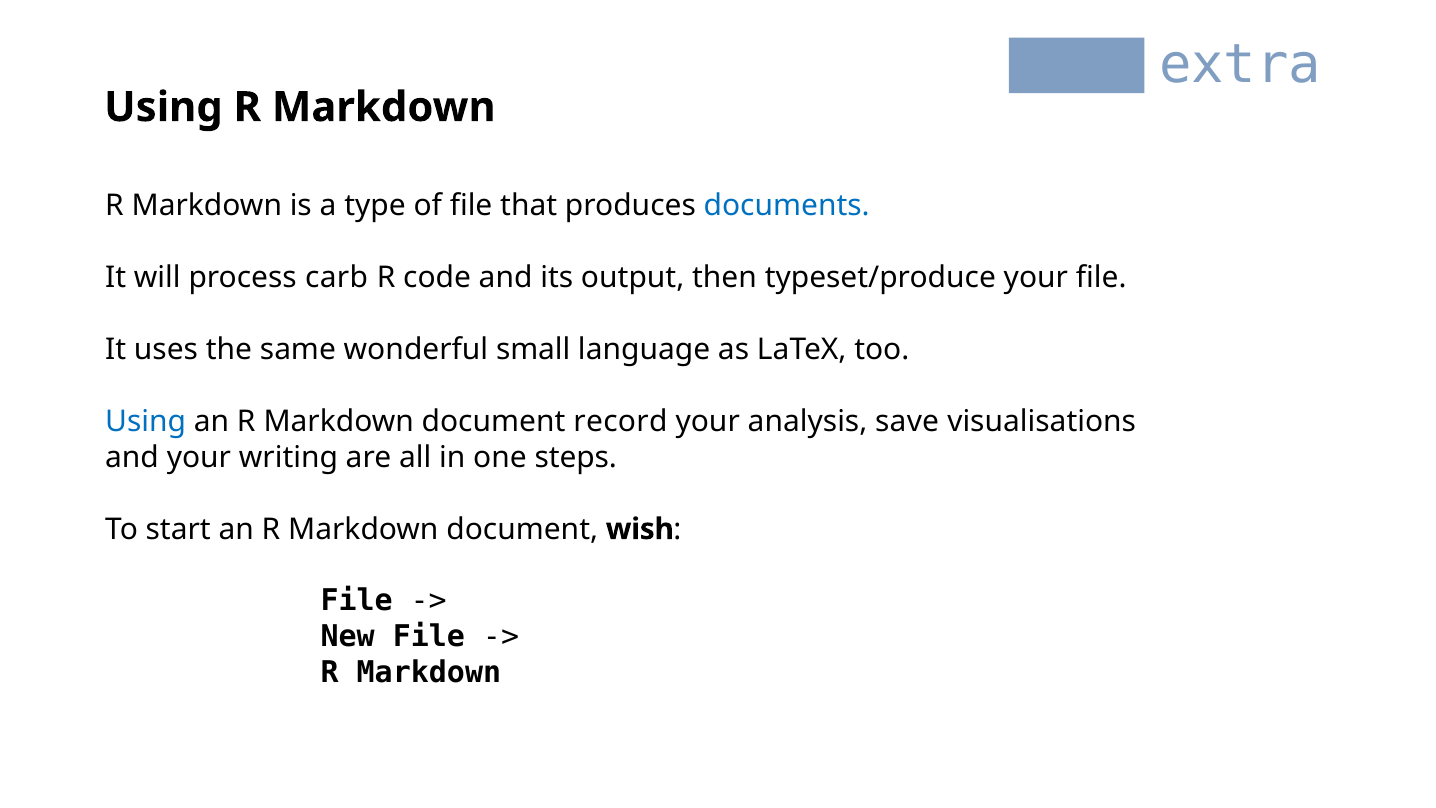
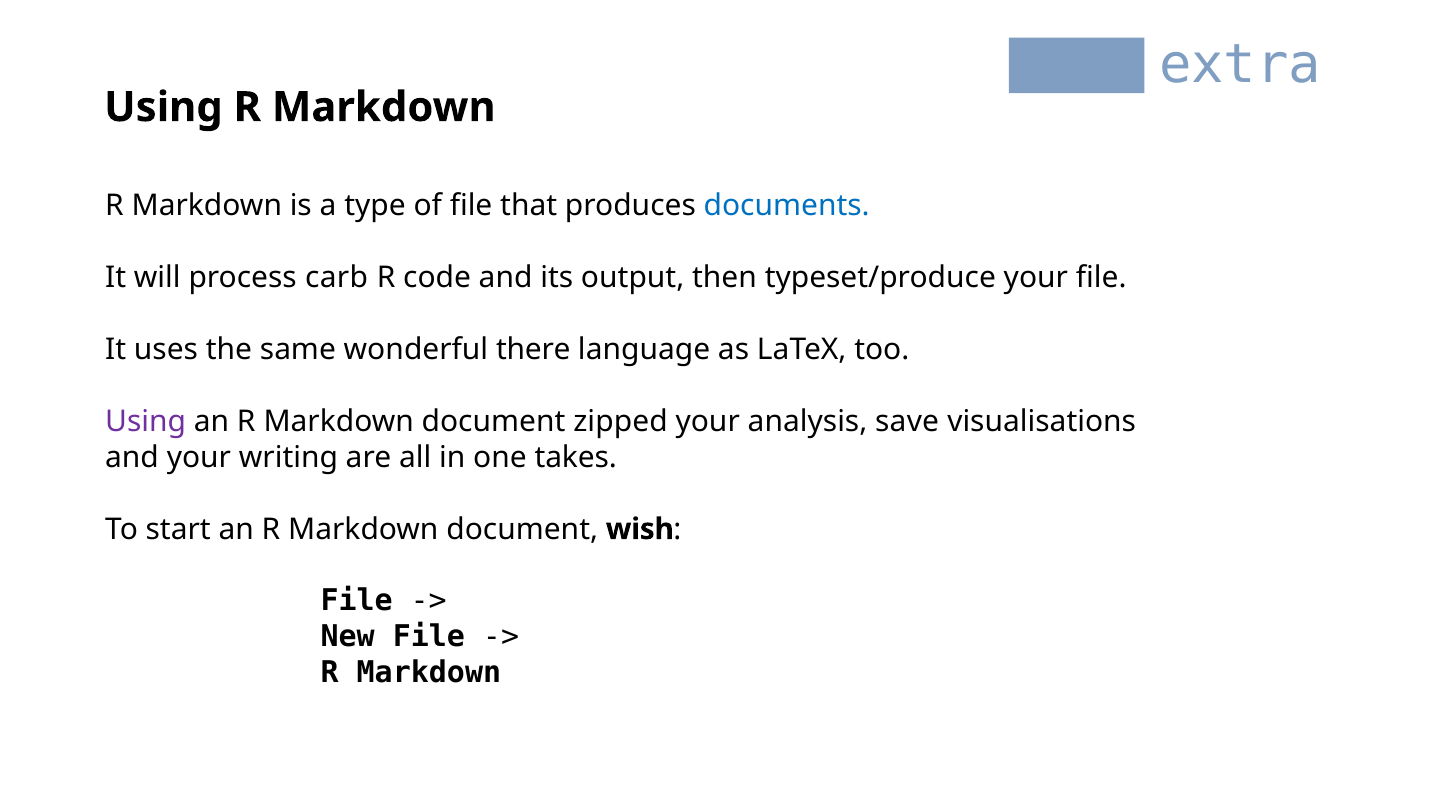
small: small -> there (533, 349)
Using colour: blue -> purple (146, 421)
record: record -> zipped (621, 421)
steps: steps -> takes (576, 457)
